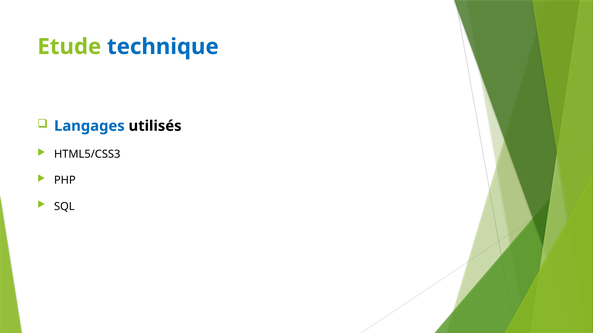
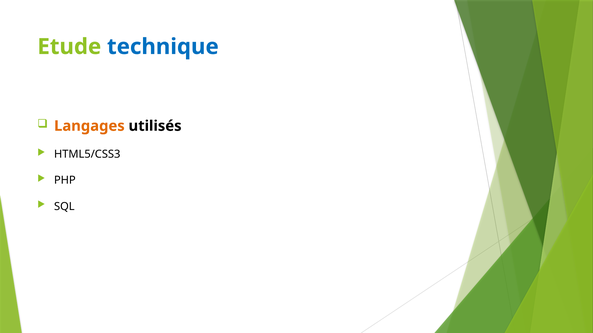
Langages colour: blue -> orange (89, 126)
